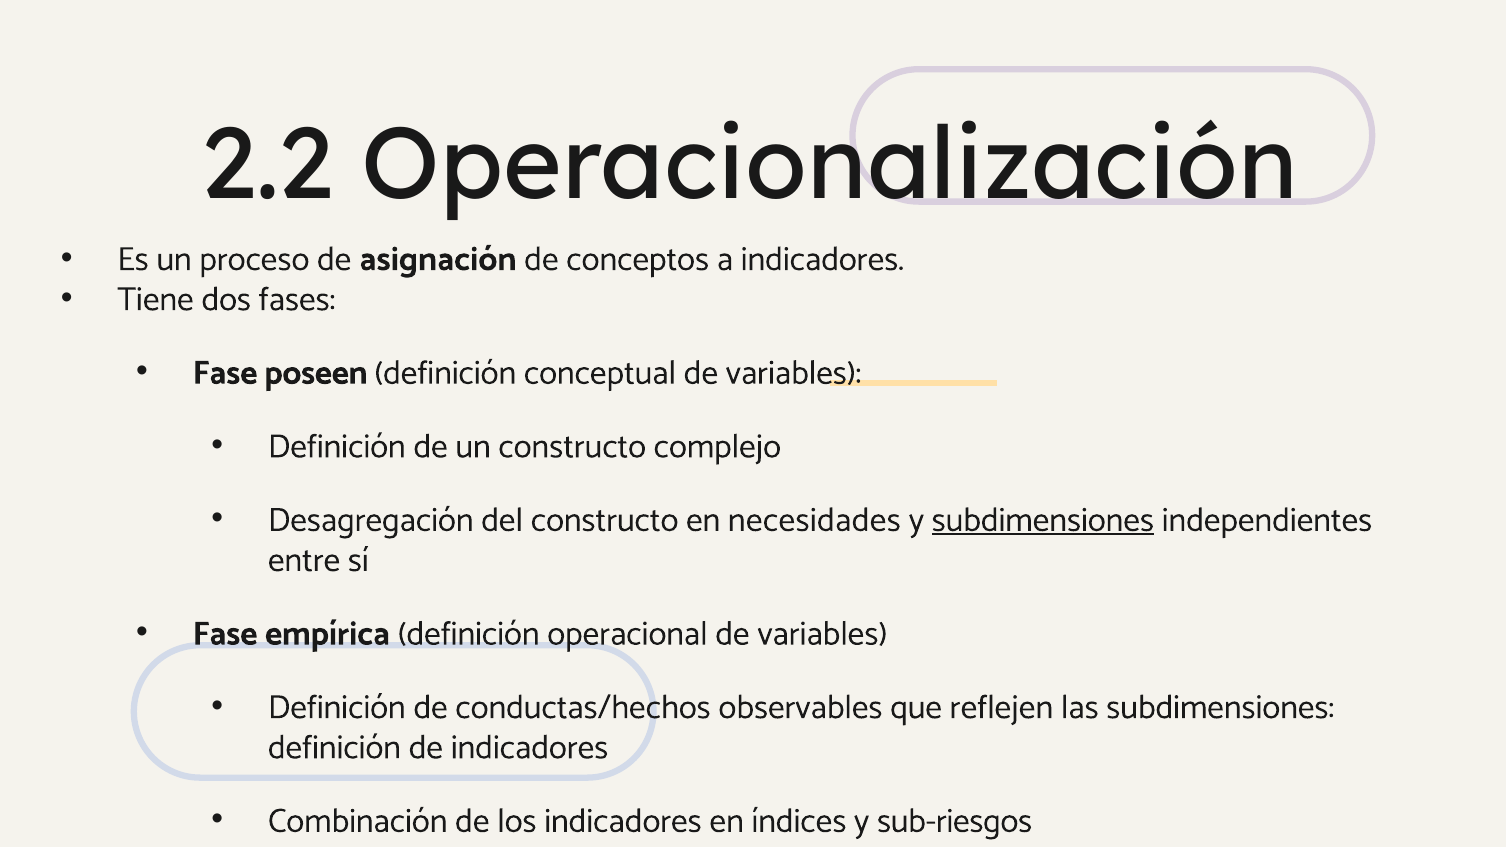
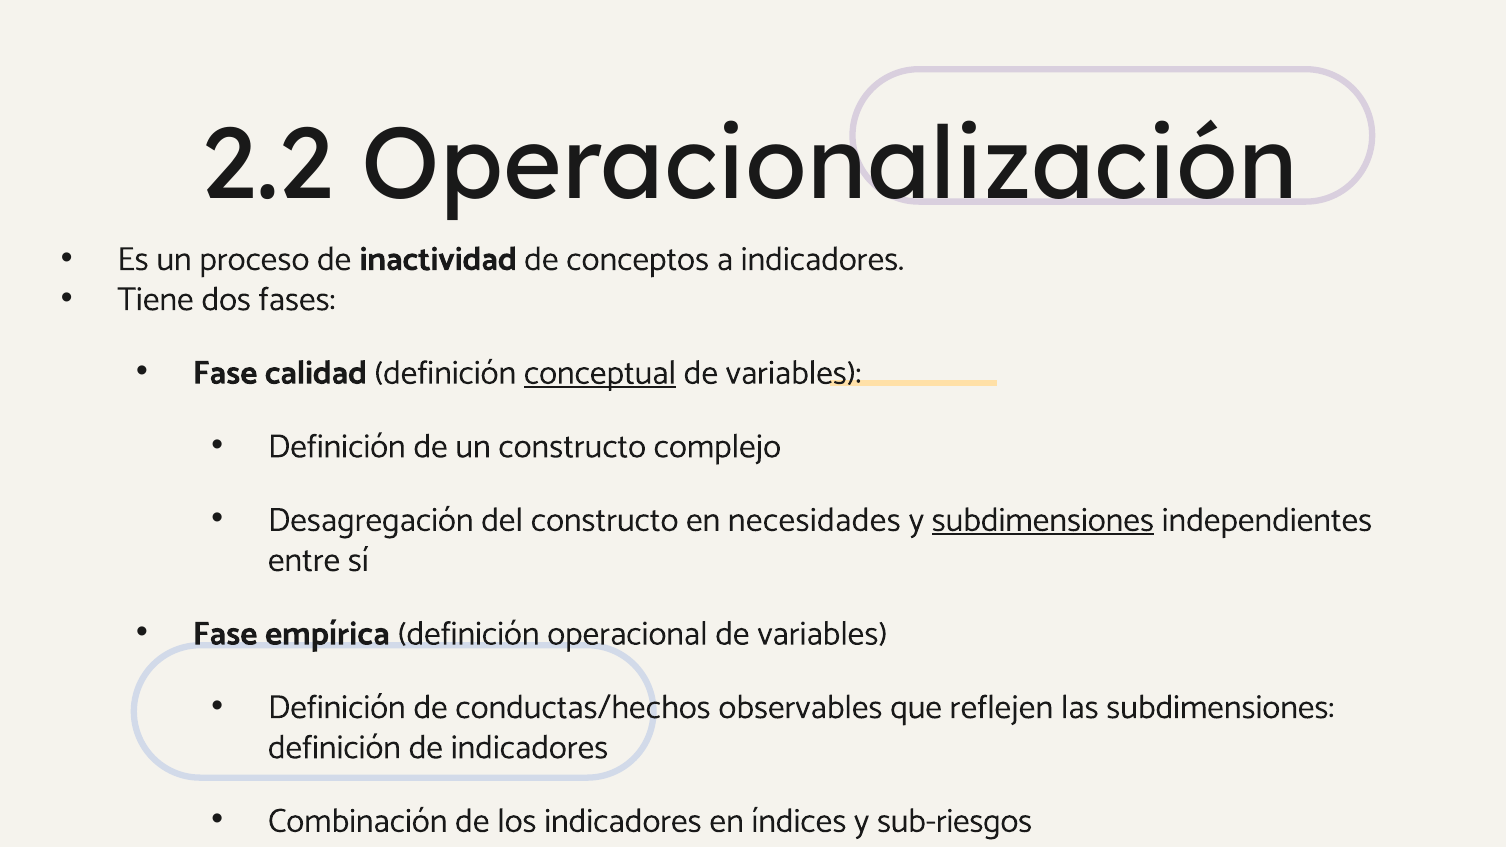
asignación: asignación -> inactividad (438, 259)
poseen: poseen -> calidad (316, 373)
conceptual underline: none -> present (600, 373)
